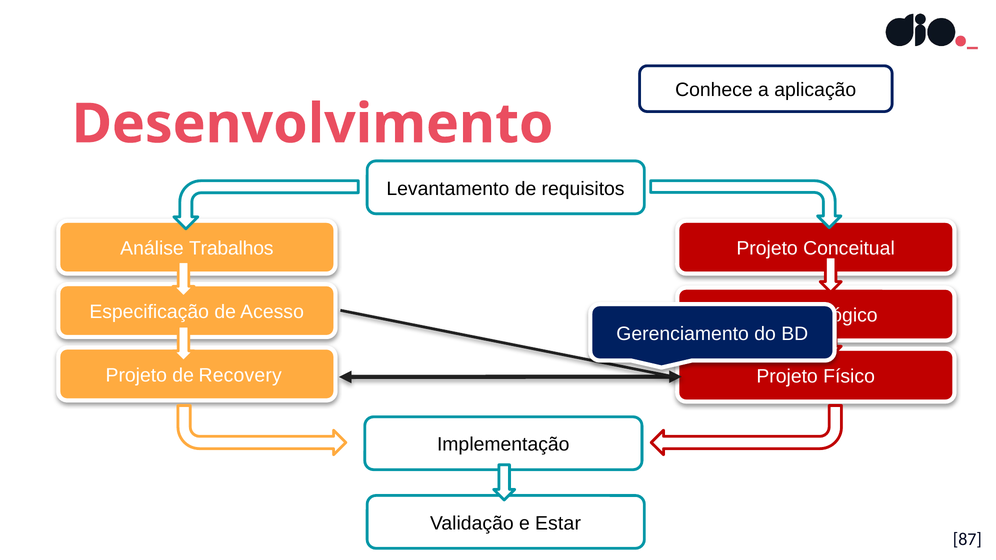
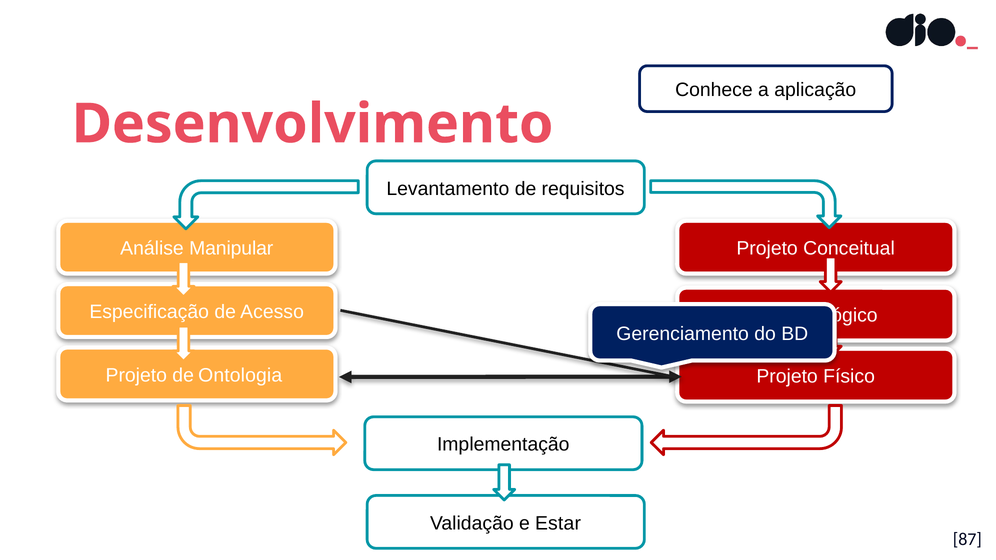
Trabalhos: Trabalhos -> Manipular (231, 249)
Recovery: Recovery -> Ontologia (240, 375)
